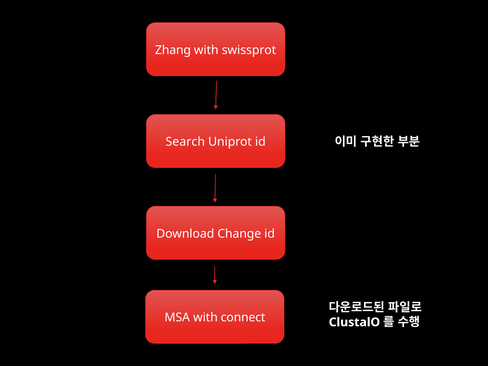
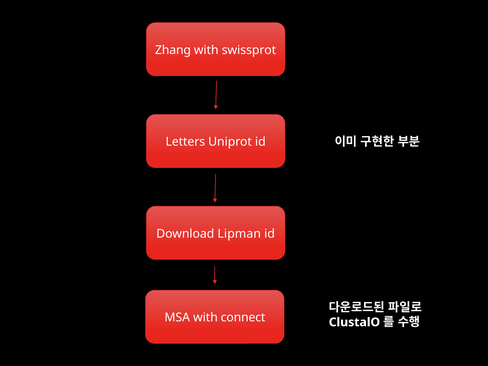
Search: Search -> Letters (185, 142)
Change: Change -> Lipman (239, 234)
